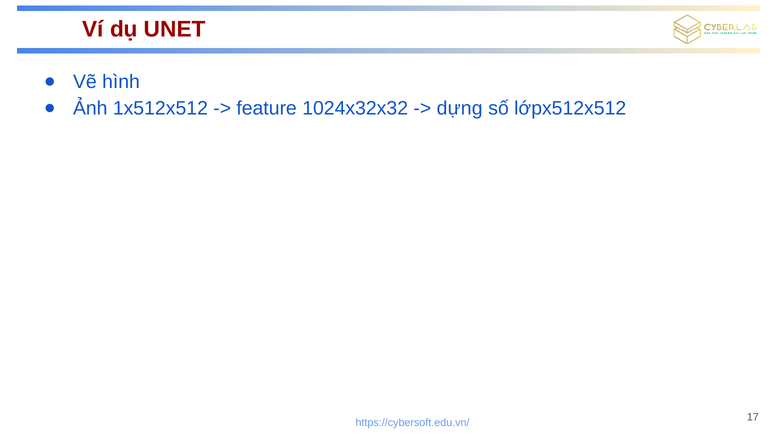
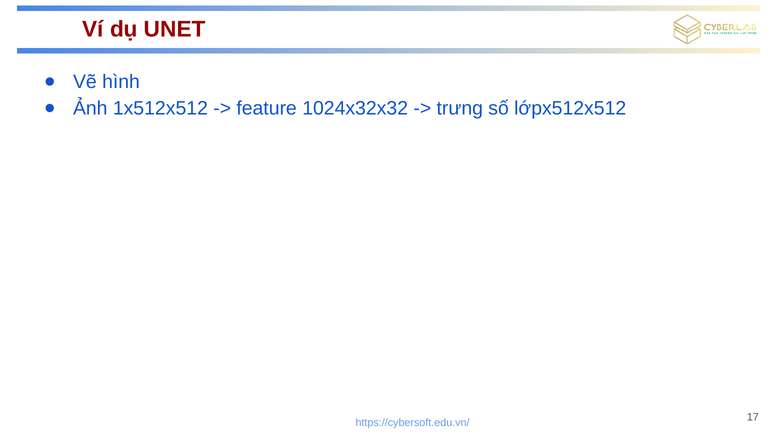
dựng: dựng -> trưng (460, 109)
